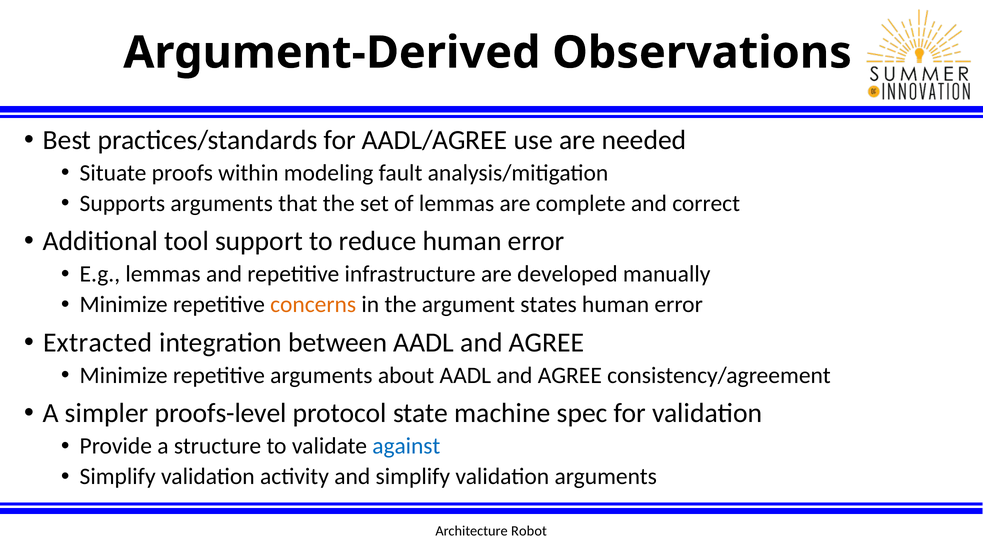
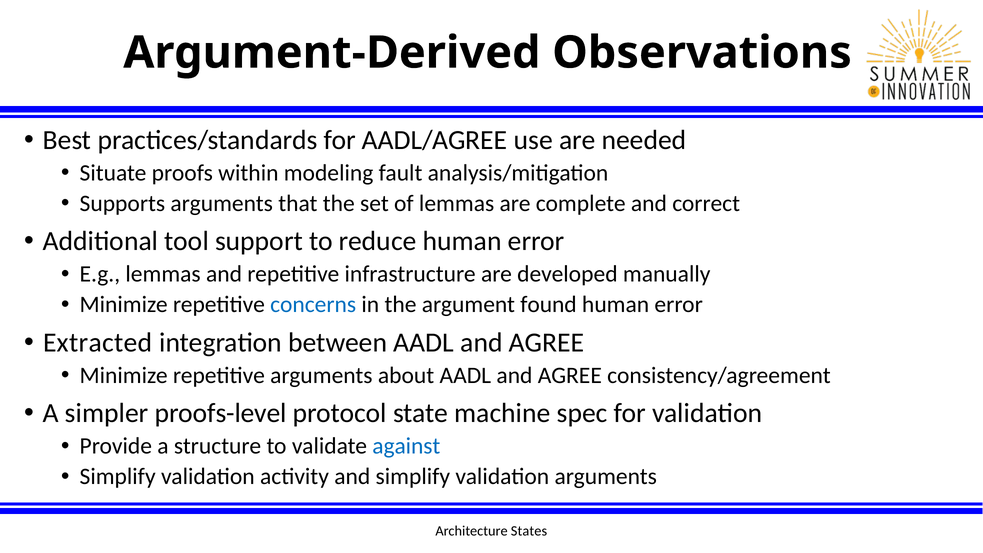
concerns colour: orange -> blue (313, 305)
states: states -> found (549, 305)
Robot: Robot -> States (529, 531)
